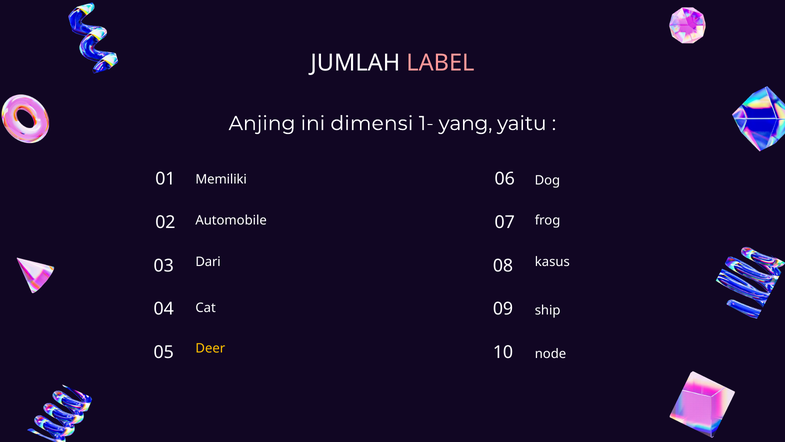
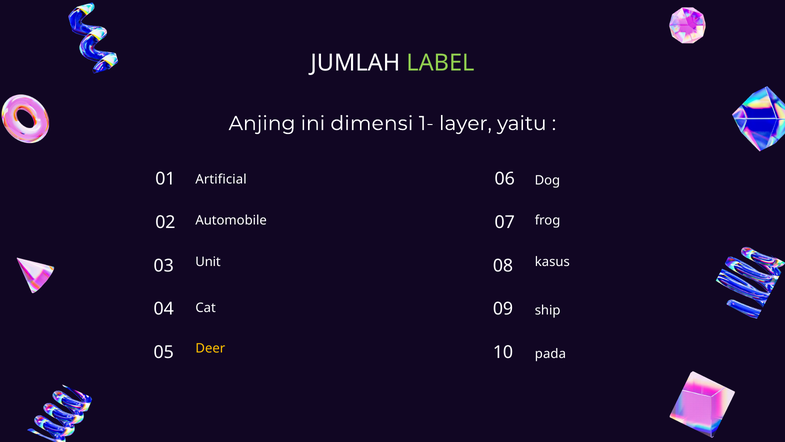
LABEL colour: pink -> light green (440, 63)
yang: yang -> layer (465, 123)
Memiliki: Memiliki -> Artificial (221, 179)
Dari: Dari -> Unit (208, 261)
node: node -> pada (550, 353)
